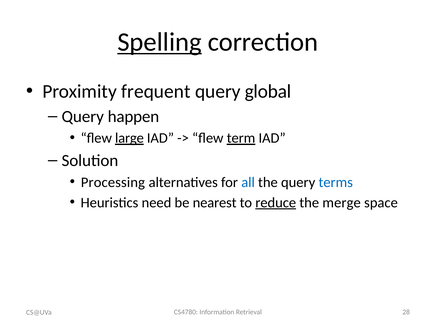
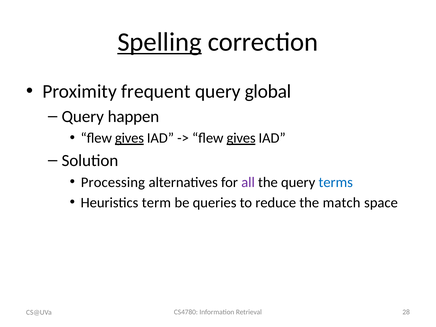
large: large -> gives (129, 138)
term: term -> gives (241, 138)
all colour: blue -> purple (248, 182)
need: need -> term (156, 203)
nearest: nearest -> queries (215, 203)
reduce underline: present -> none (276, 203)
merge: merge -> match (342, 203)
